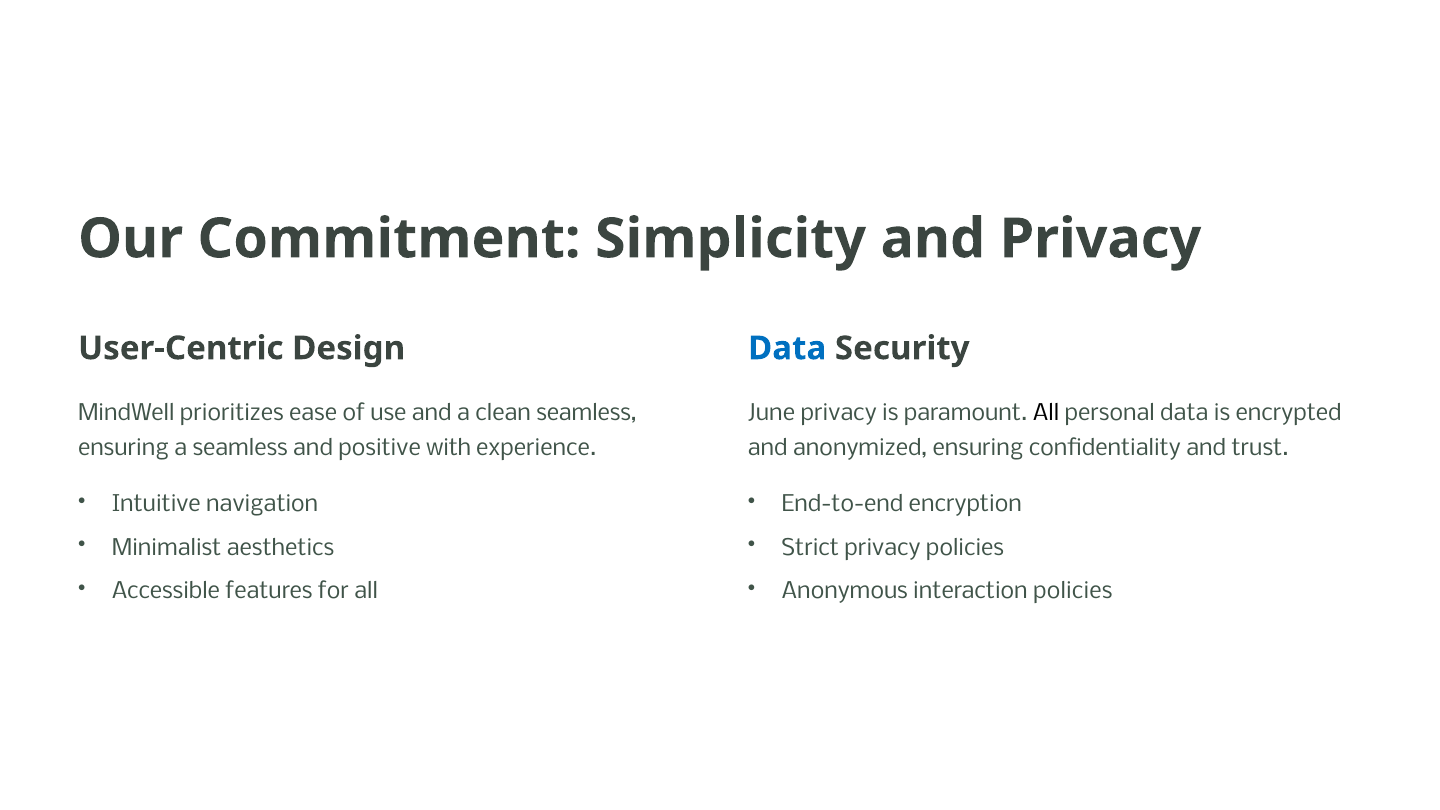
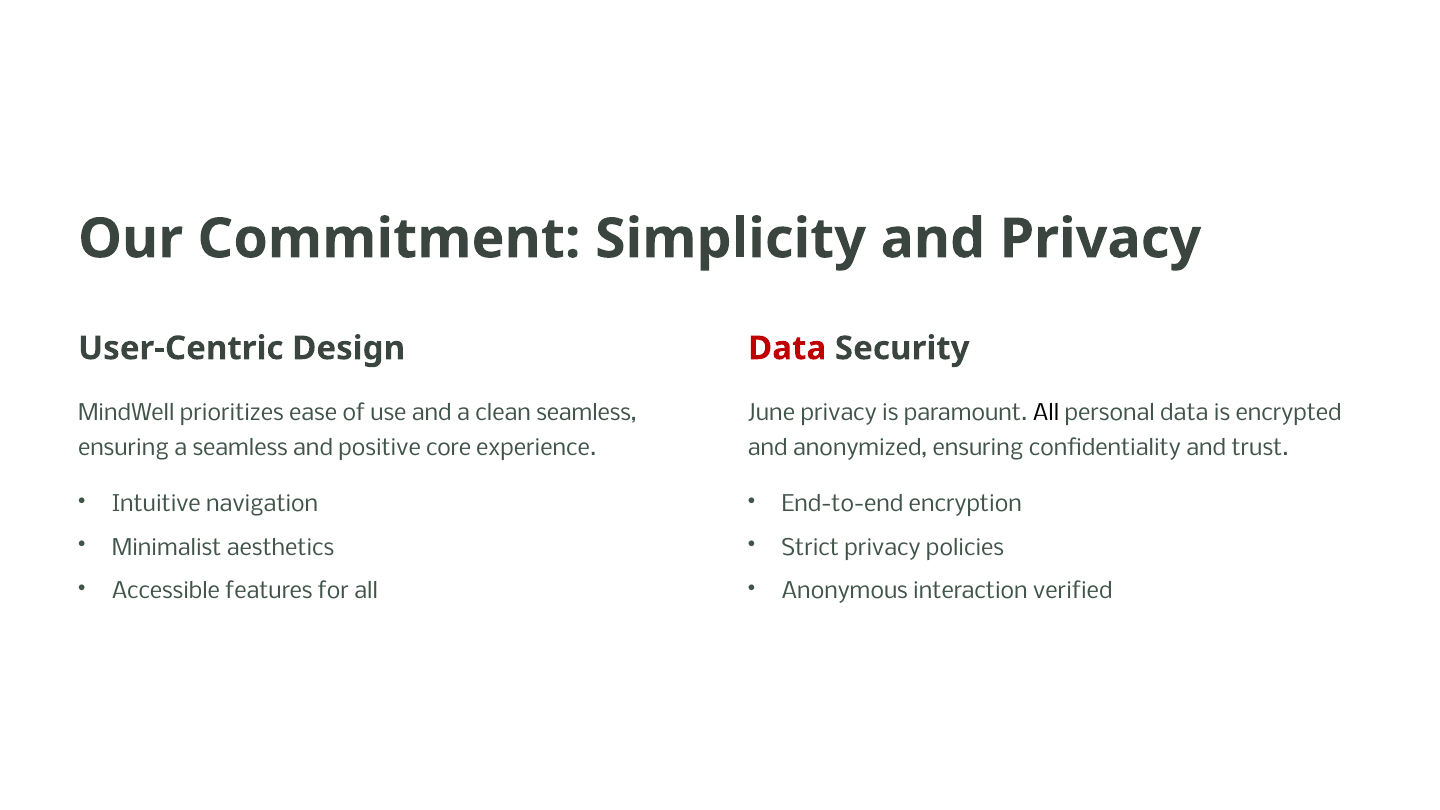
Data colour: blue -> red (787, 348)
with: with -> core (449, 448)
interaction policies: policies -> verified (1073, 591)
